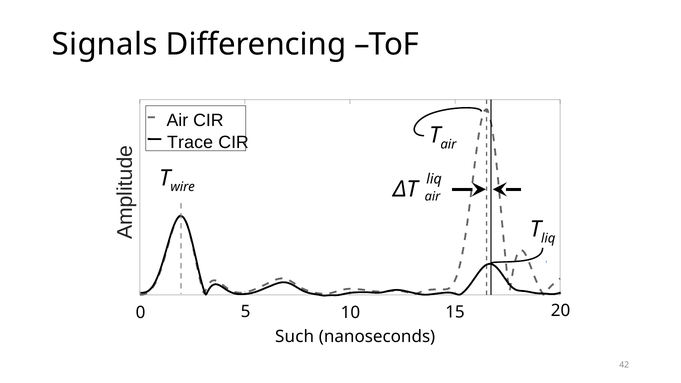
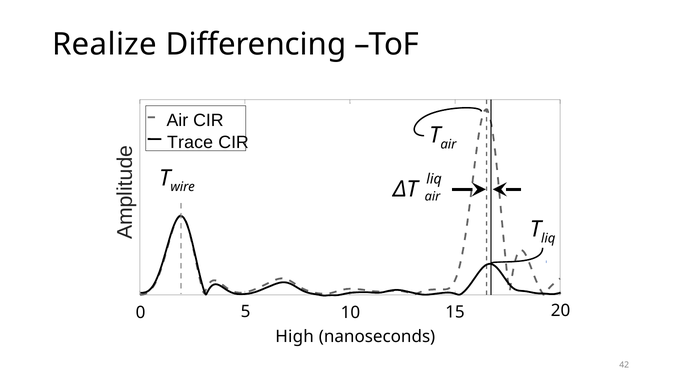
Signals: Signals -> Realize (105, 44)
Such: Such -> High (295, 337)
